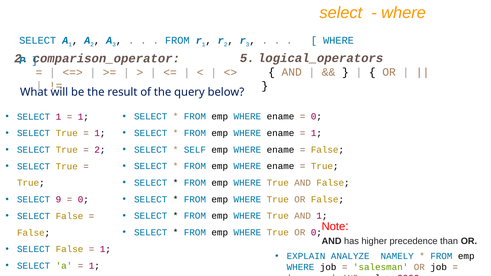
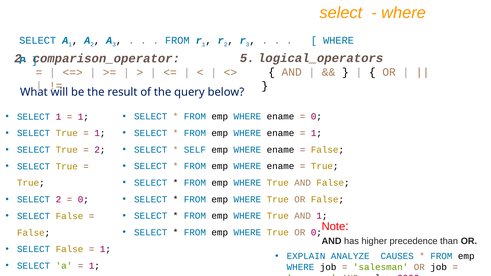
SELECT 9: 9 -> 2 (58, 200)
NAMELY: NAMELY -> CAUSES (397, 256)
